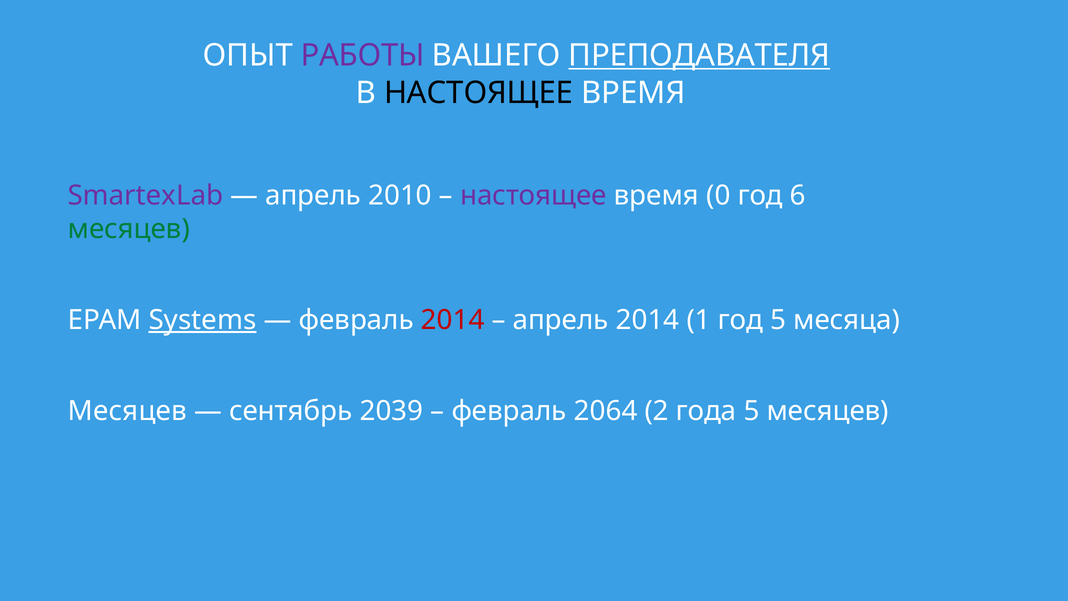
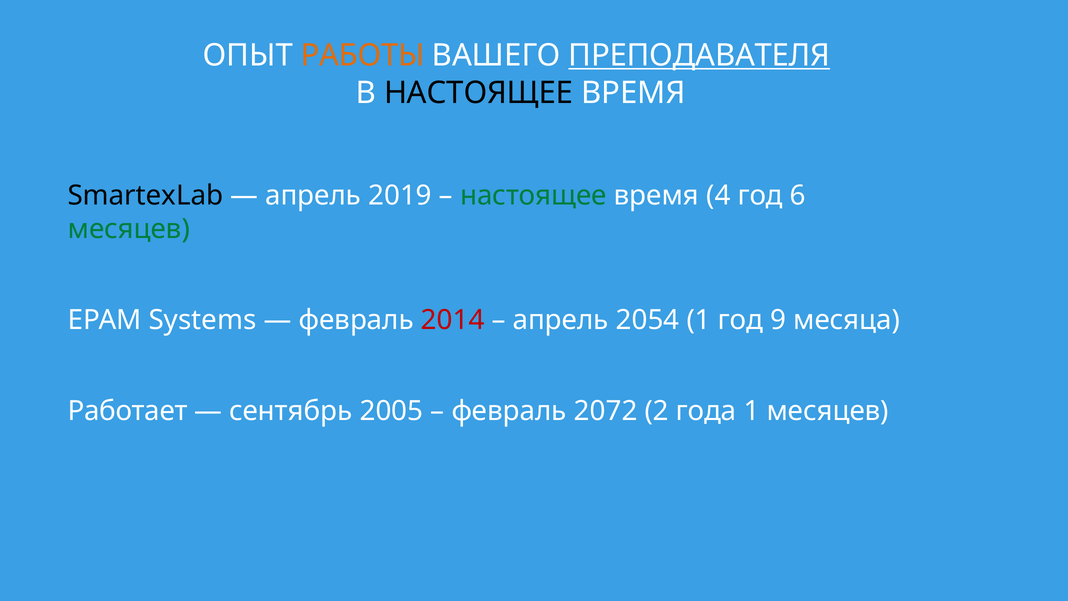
РАБОТЫ colour: purple -> orange (363, 55)
SmartexLab colour: purple -> black (145, 195)
2010: 2010 -> 2019 (400, 195)
настоящее colour: purple -> green (533, 195)
0: 0 -> 4 (718, 195)
Systems underline: present -> none (203, 320)
апрель 2014: 2014 -> 2054 (648, 320)
год 5: 5 -> 9 (778, 320)
Месяцев: Месяцев -> Работает (128, 411)
2039: 2039 -> 2005 (391, 411)
2064: 2064 -> 2072 (606, 411)
года 5: 5 -> 1 (752, 411)
